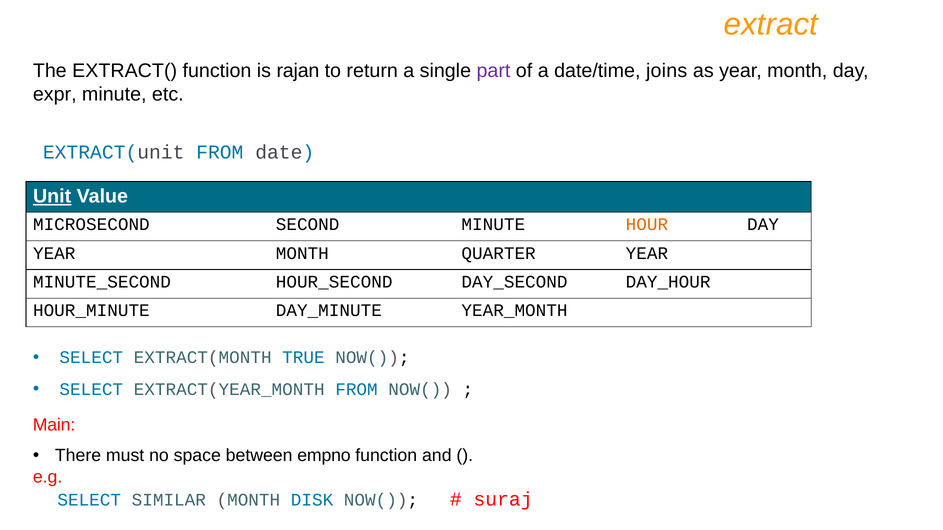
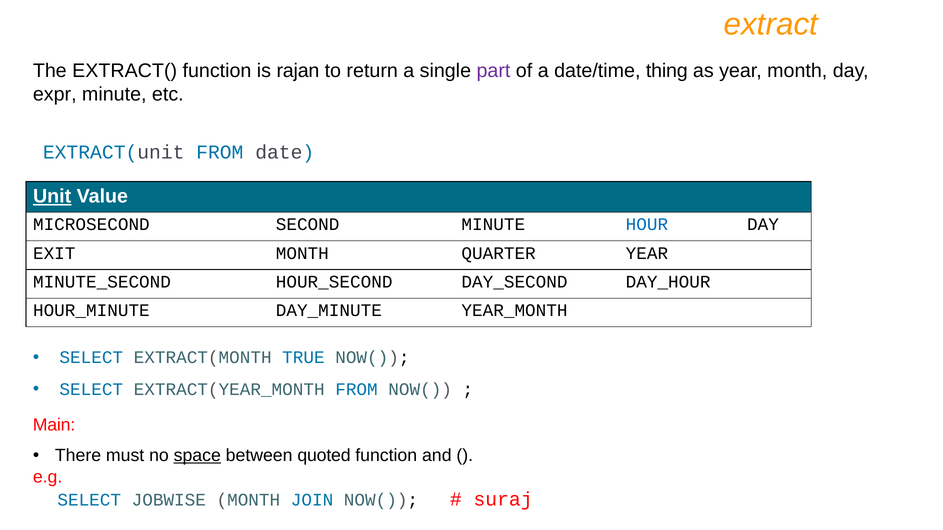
joins: joins -> thing (667, 71)
HOUR colour: orange -> blue (647, 225)
YEAR: YEAR -> EXIT (54, 253)
space underline: none -> present (197, 456)
empno: empno -> quoted (324, 456)
SIMILAR: SIMILAR -> JOBWISE (169, 500)
DISK: DISK -> JOIN (312, 500)
